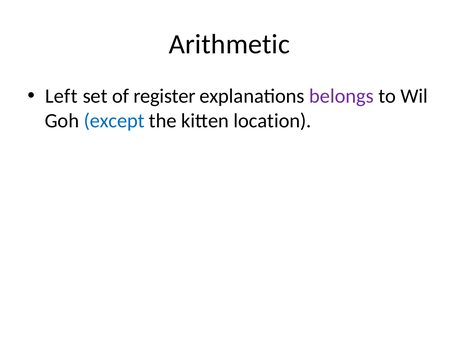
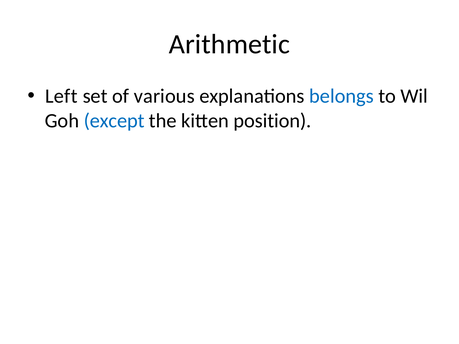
register: register -> various (164, 96)
belongs colour: purple -> blue (342, 96)
location: location -> position (272, 121)
